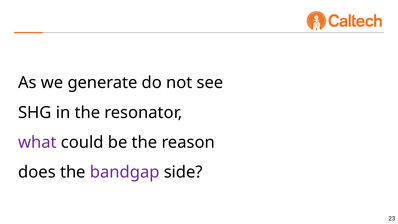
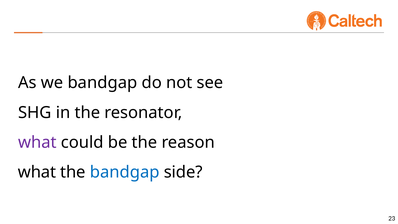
we generate: generate -> bandgap (102, 83)
does: does -> what (37, 172)
bandgap colour: purple -> blue (125, 172)
